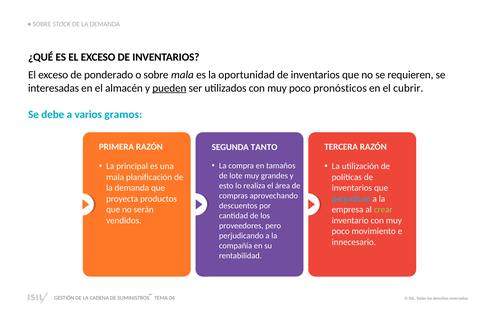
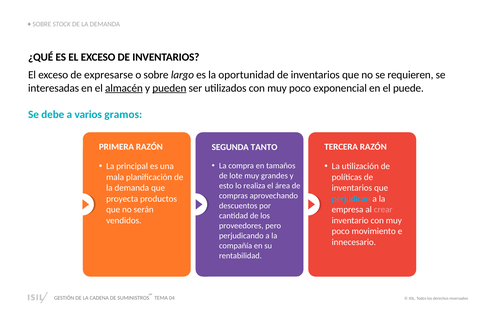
ponderado: ponderado -> expresarse (109, 75)
sobre mala: mala -> largo (182, 75)
almacén underline: none -> present (124, 88)
pronósticos: pronósticos -> exponencial (340, 88)
cubrir: cubrir -> puede (408, 88)
crear colour: light green -> pink (383, 210)
